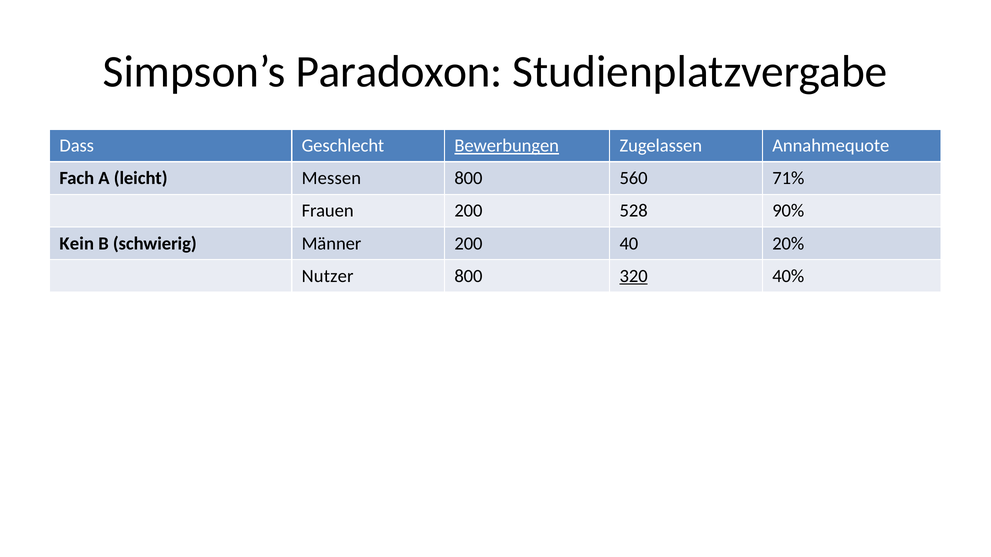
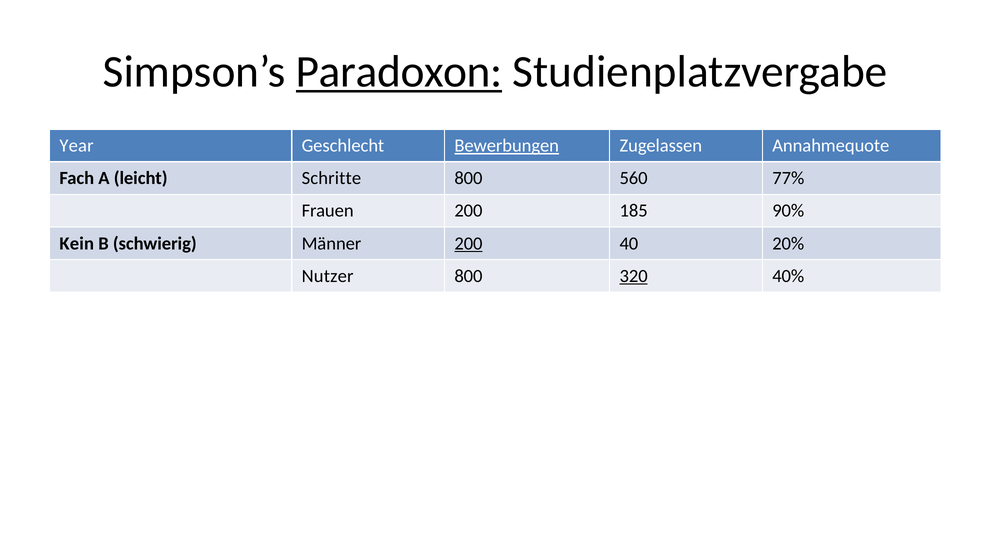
Paradoxon underline: none -> present (399, 72)
Dass: Dass -> Year (77, 146)
Messen: Messen -> Schritte (331, 178)
71%: 71% -> 77% (788, 178)
528: 528 -> 185 (634, 211)
200 underline: none -> present (468, 244)
